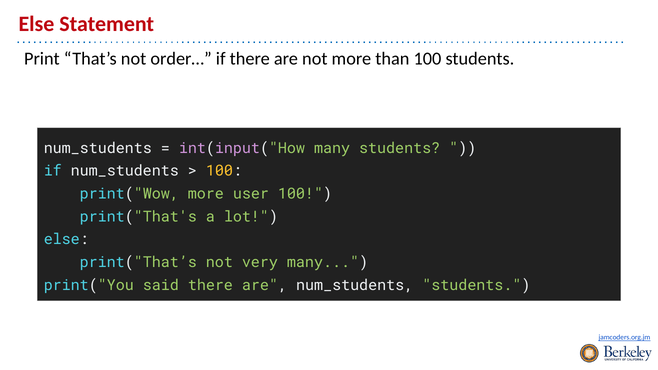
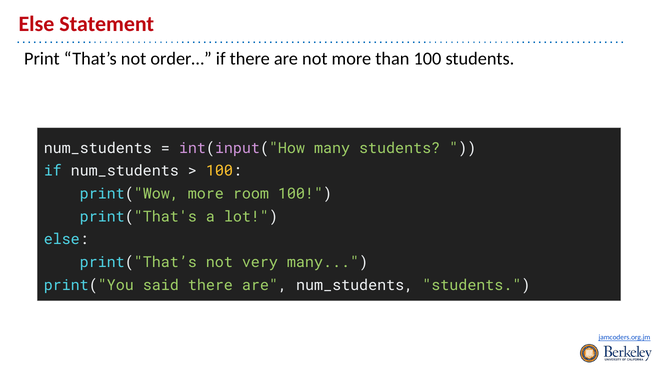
user: user -> room (251, 194)
